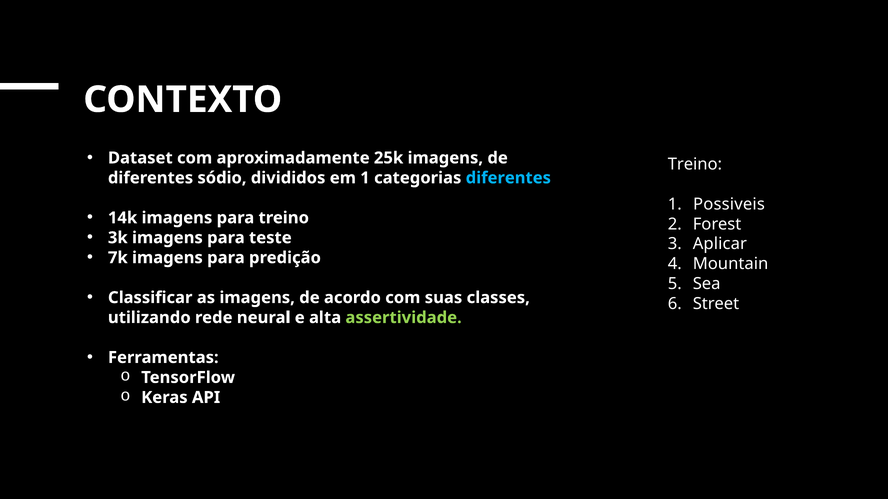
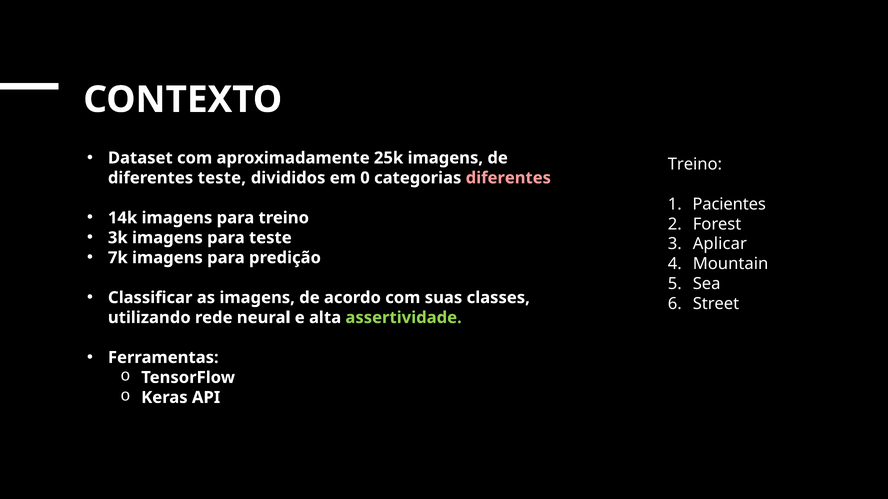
diferentes sódio: sódio -> teste (222, 178)
em 1: 1 -> 0 (365, 178)
diferentes colour: light blue -> pink (508, 178)
Possiveis: Possiveis -> Pacientes (729, 204)
